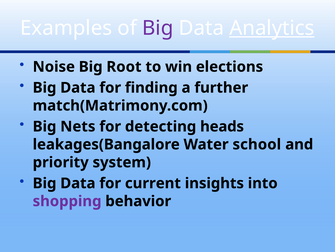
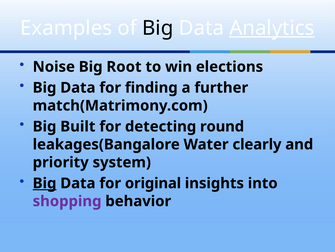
Big colour: purple -> black (158, 28)
Nets: Nets -> Built (78, 126)
heads: heads -> round (222, 126)
school: school -> clearly (257, 144)
Big underline: none -> present (45, 183)
current: current -> original (153, 183)
